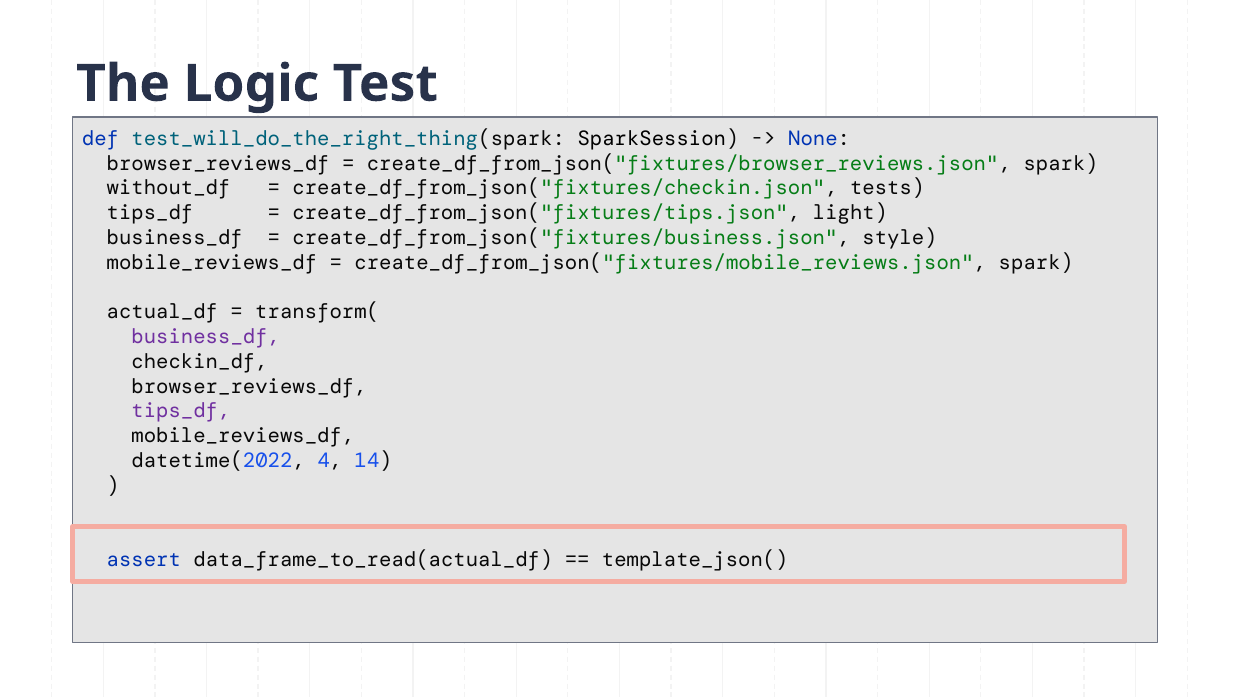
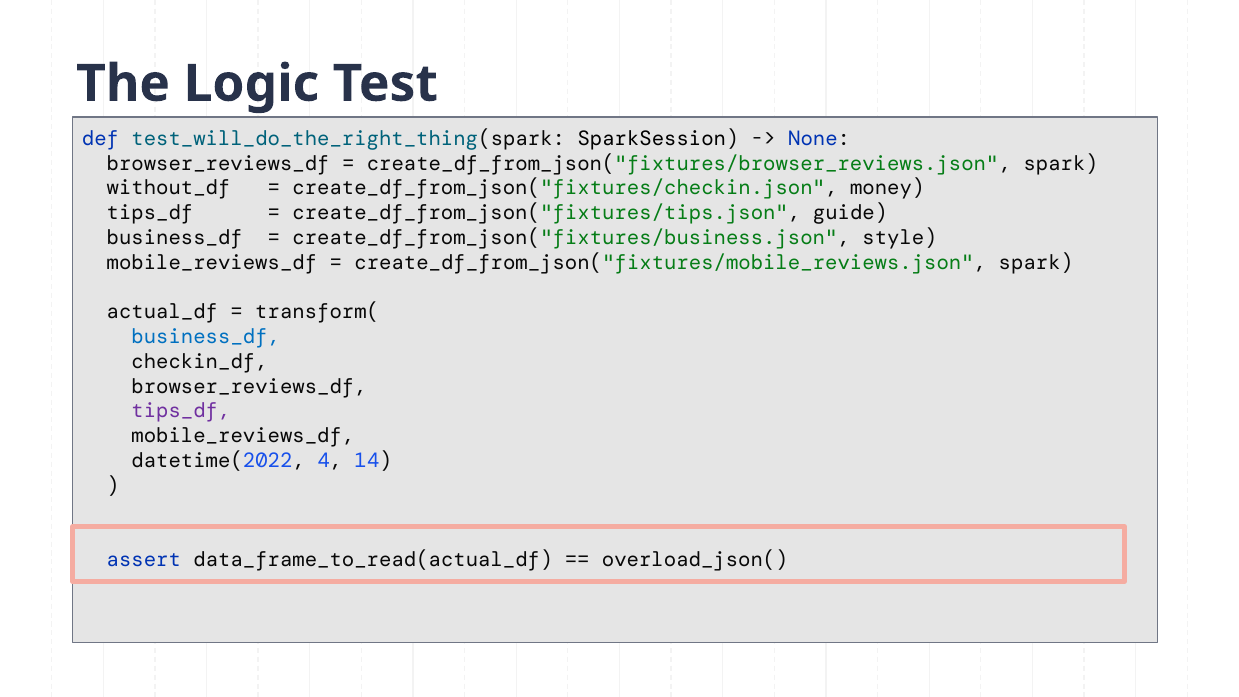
tests: tests -> money (887, 188)
light: light -> guide (850, 213)
business_df colour: purple -> blue (206, 337)
template_json(: template_json( -> overload_json( (695, 560)
